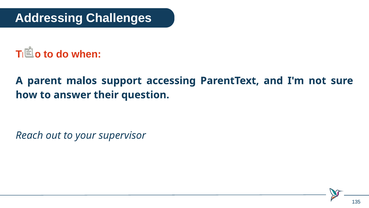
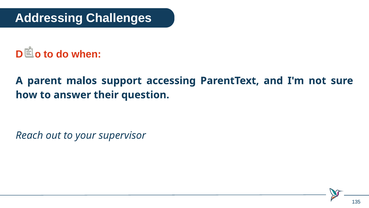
Trato: Trato -> Debo (28, 54)
